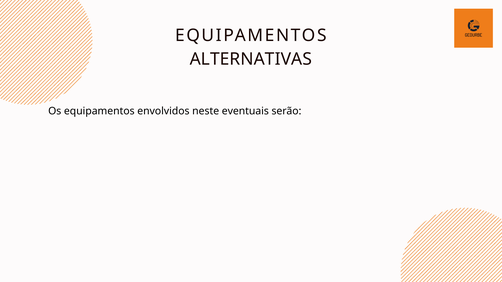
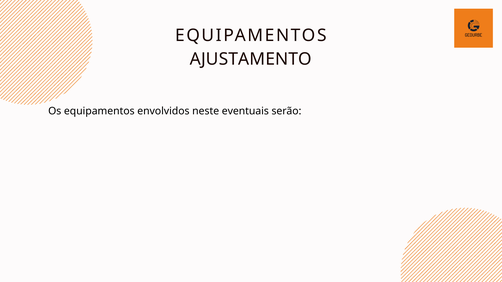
ALTERNATIVAS: ALTERNATIVAS -> AJUSTAMENTO (251, 59)
